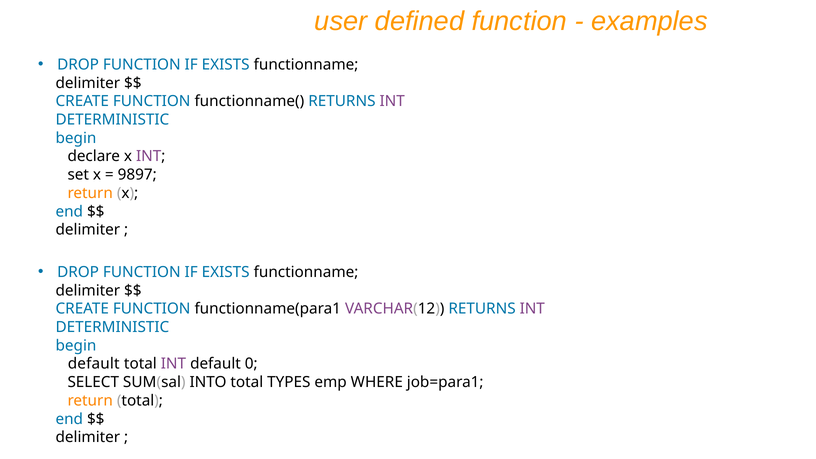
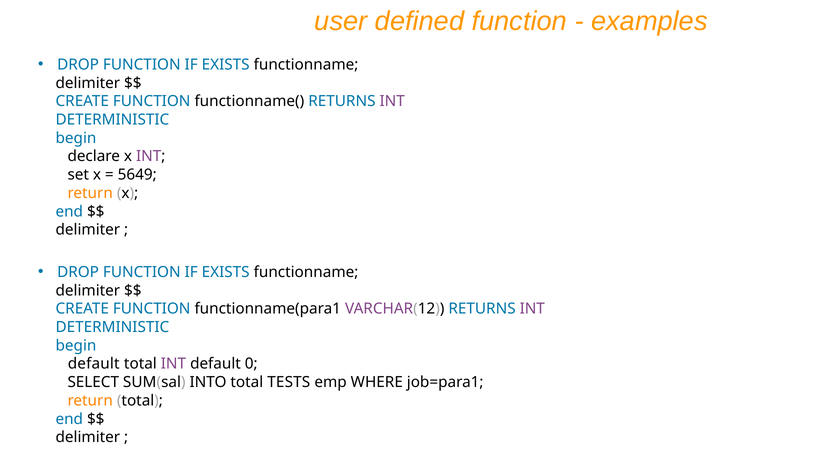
9897: 9897 -> 5649 (137, 175)
TYPES: TYPES -> TESTS (289, 382)
